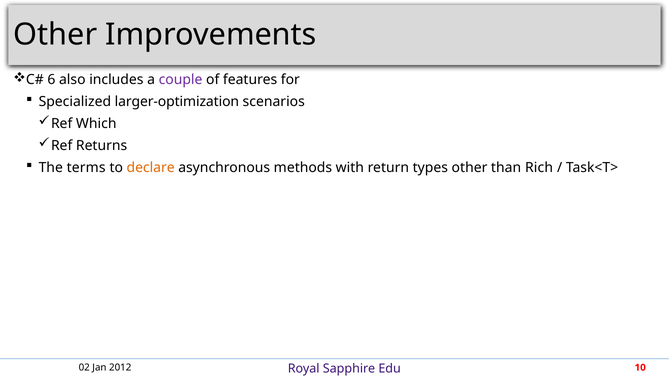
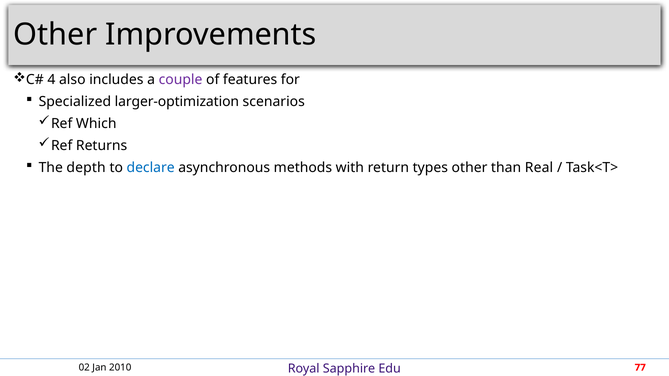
6: 6 -> 4 (51, 80)
terms: terms -> depth (86, 168)
declare colour: orange -> blue (151, 168)
Rich: Rich -> Real (539, 168)
2012: 2012 -> 2010 (120, 368)
10: 10 -> 77 (640, 368)
